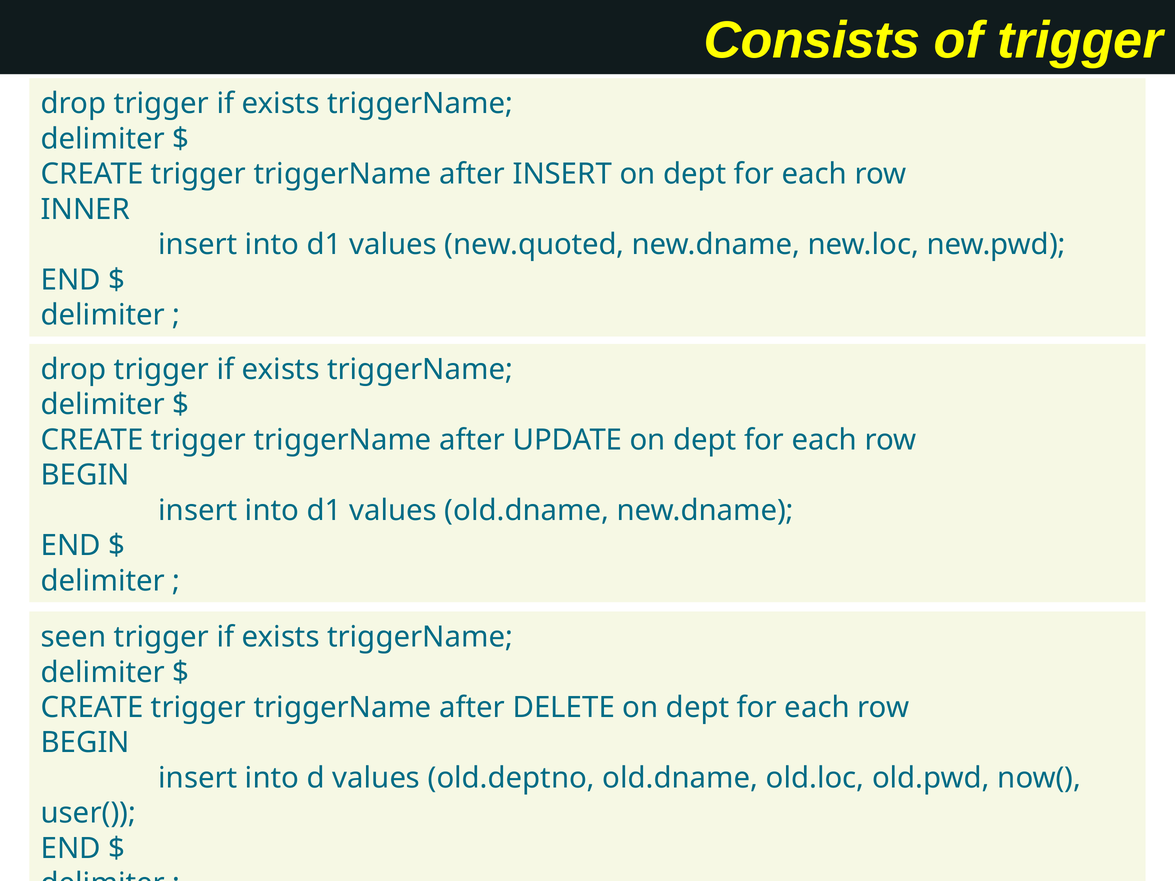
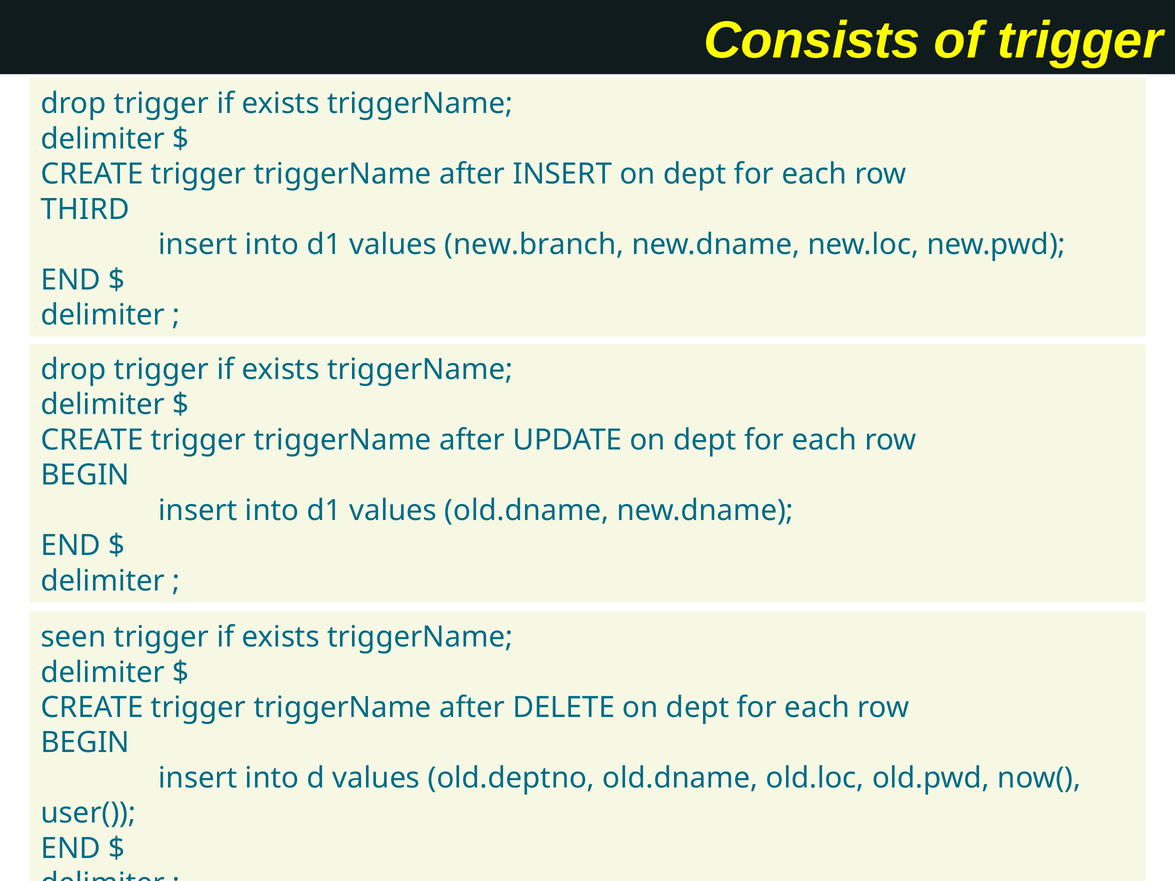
INNER: INNER -> THIRD (85, 209)
new.quoted: new.quoted -> new.branch (534, 245)
